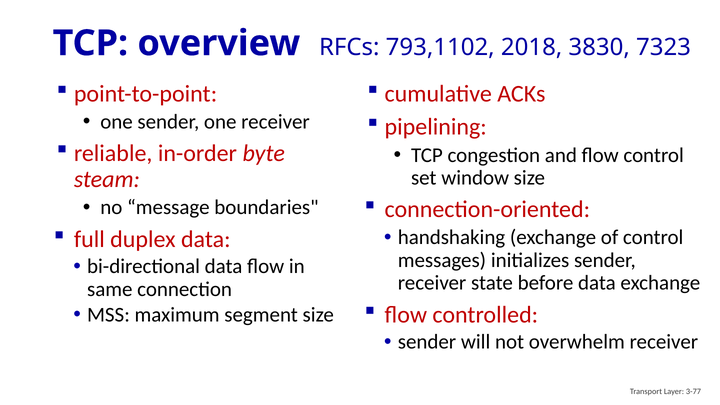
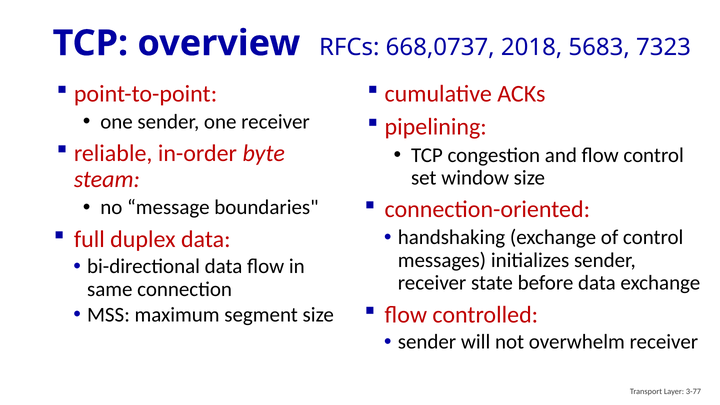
793,1102: 793,1102 -> 668,0737 (440, 47)
3830: 3830 -> 5683 (599, 47)
